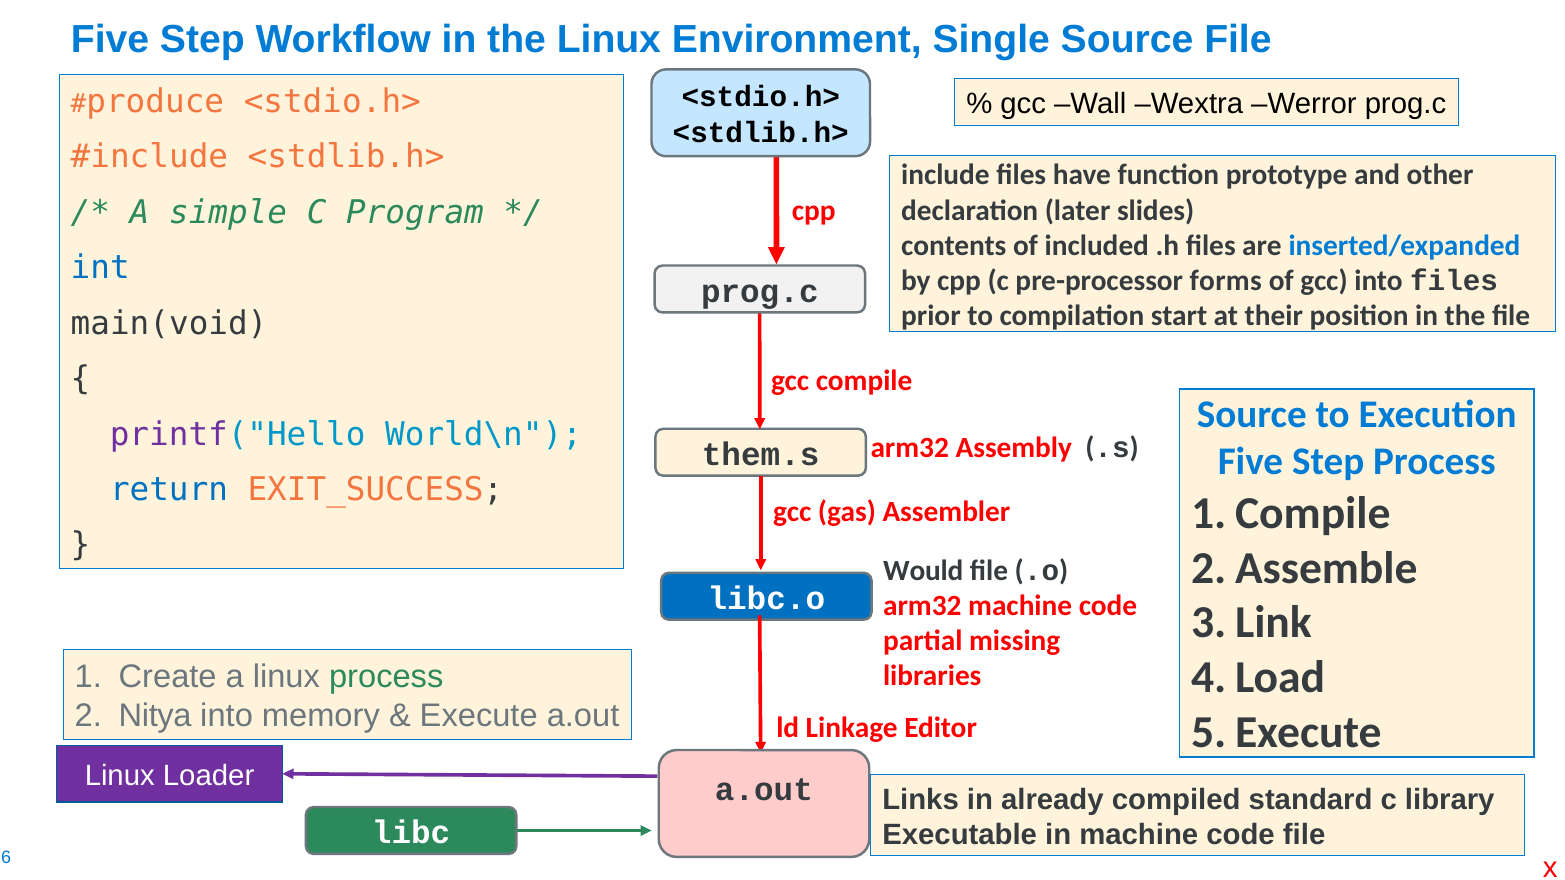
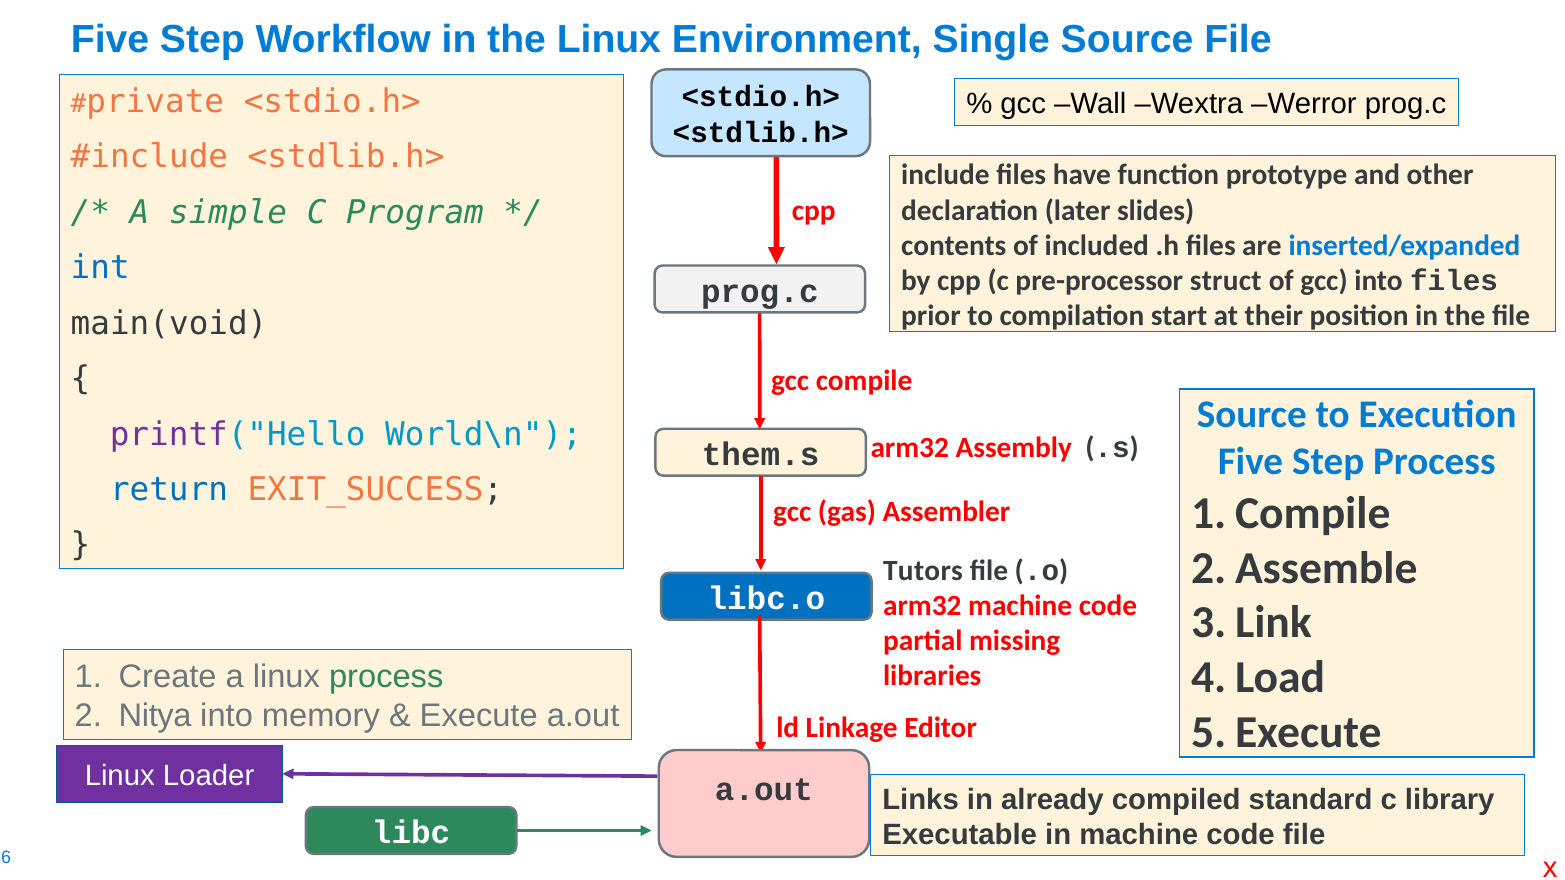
produce: produce -> private (155, 102)
forms: forms -> struct (1226, 281)
Would: Would -> Tutors (923, 571)
